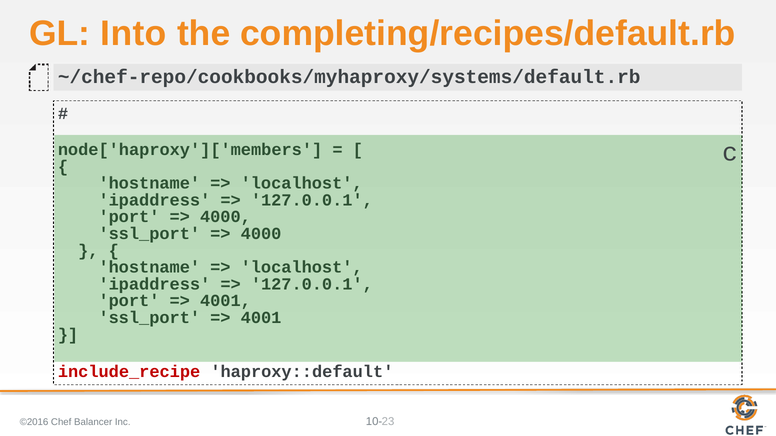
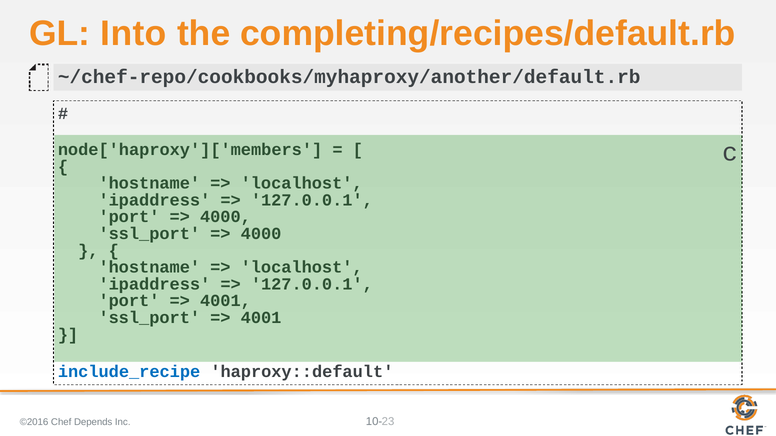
~/chef-repo/cookbooks/myhaproxy/systems/default.rb: ~/chef-repo/cookbooks/myhaproxy/systems/default.rb -> ~/chef-repo/cookbooks/myhaproxy/another/default.rb (349, 77)
include_recipe colour: red -> blue (129, 372)
Balancer: Balancer -> Depends (93, 422)
